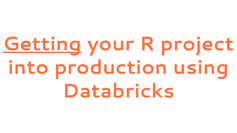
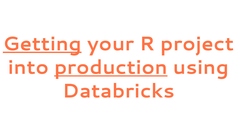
production underline: none -> present (111, 68)
